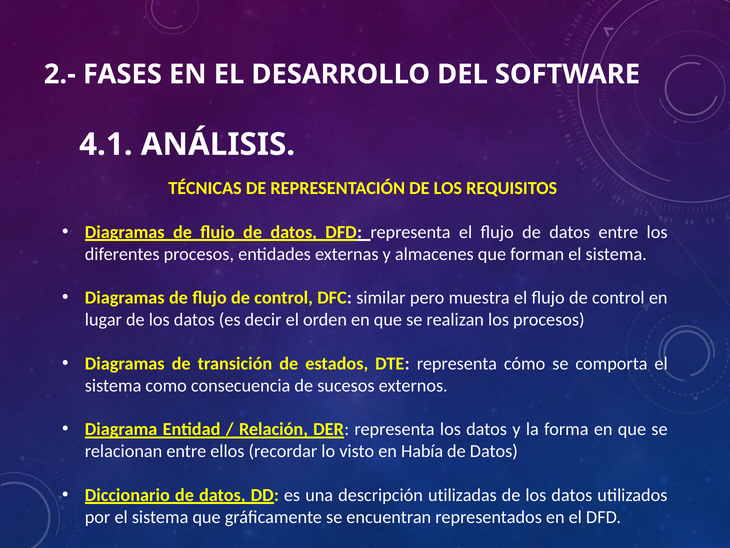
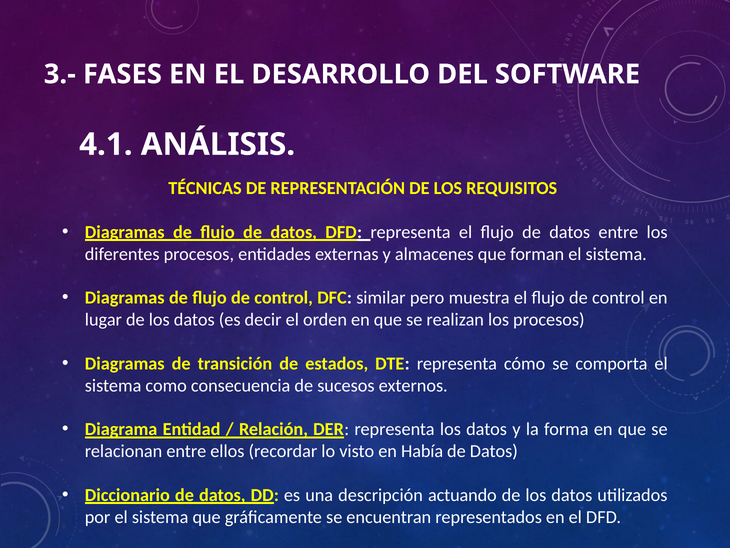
2.-: 2.- -> 3.- (60, 74)
utilizadas: utilizadas -> actuando (462, 495)
